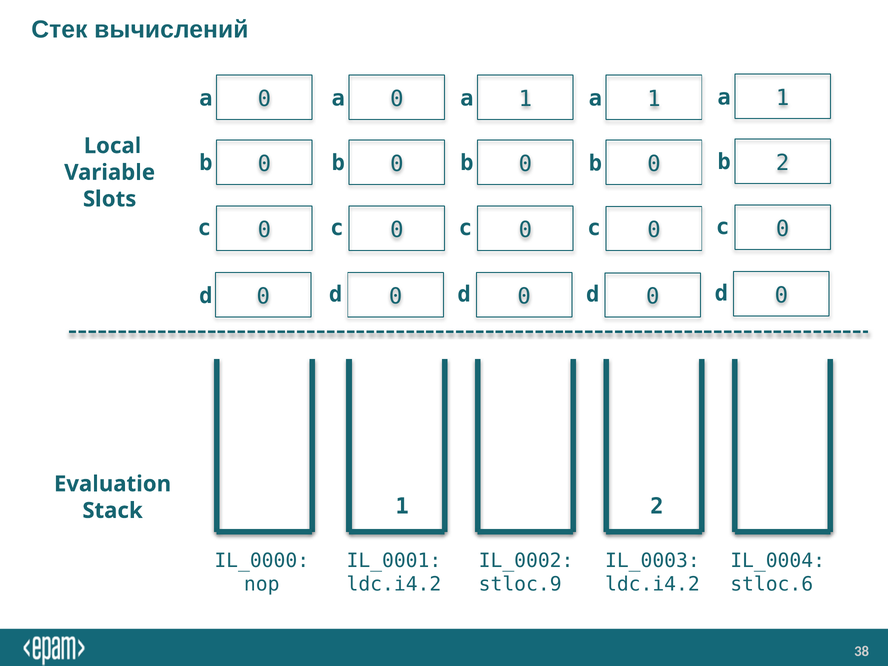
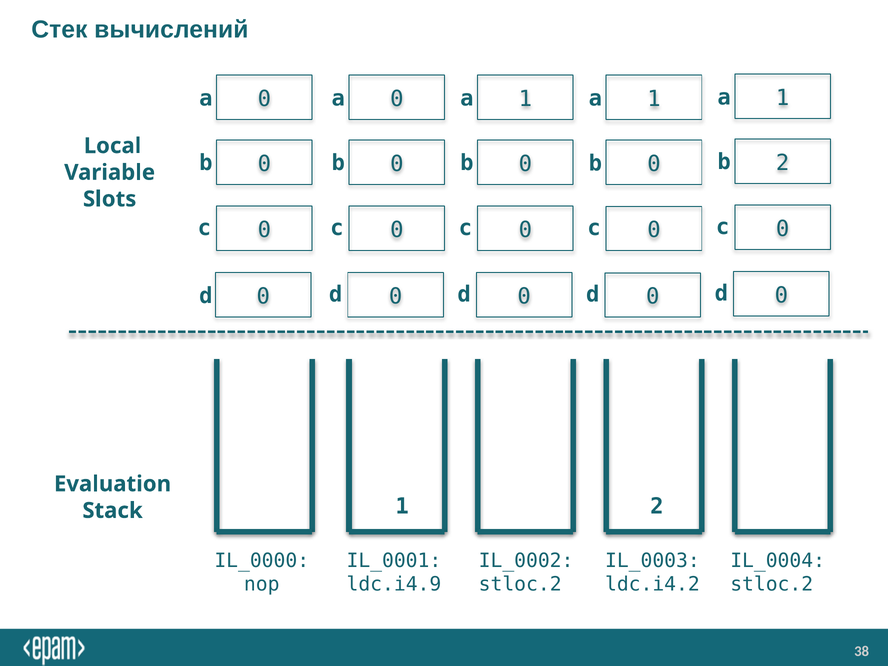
ldc.i4.2: ldc.i4.2 -> ldc.i4.9 (394, 584)
stloc.9: stloc.9 -> stloc.2 (520, 584)
stloc.6: stloc.6 -> stloc.2 (772, 584)
